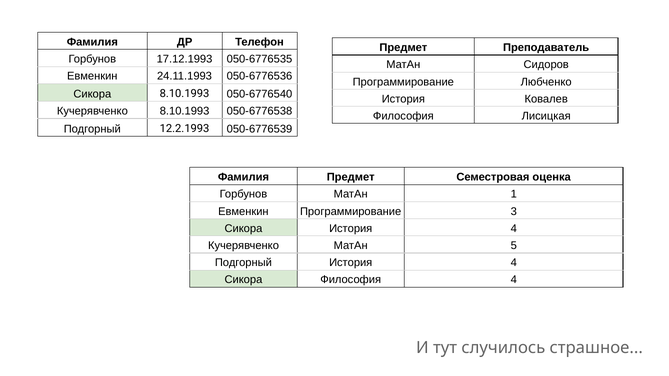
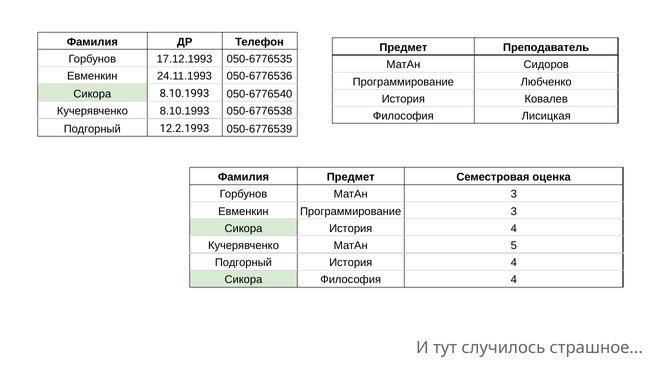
МатАн 1: 1 -> 3 (514, 194)
